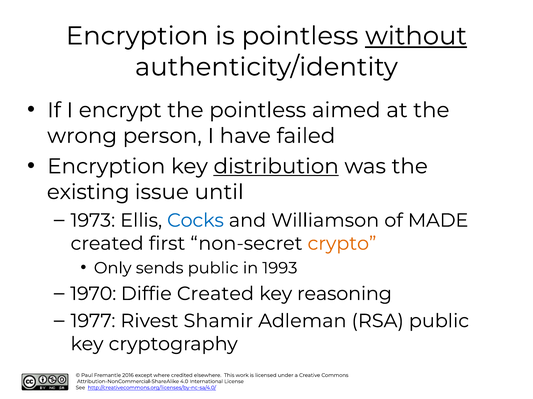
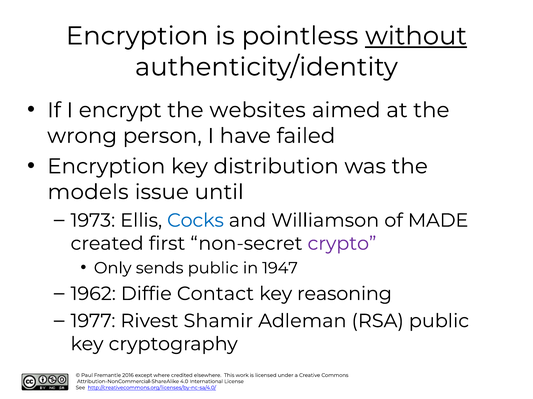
the pointless: pointless -> websites (258, 110)
distribution underline: present -> none (276, 167)
existing: existing -> models (88, 192)
crypto colour: orange -> purple (342, 244)
1993: 1993 -> 1947 (280, 269)
1970: 1970 -> 1962 (93, 294)
Diffie Created: Created -> Contact (215, 294)
